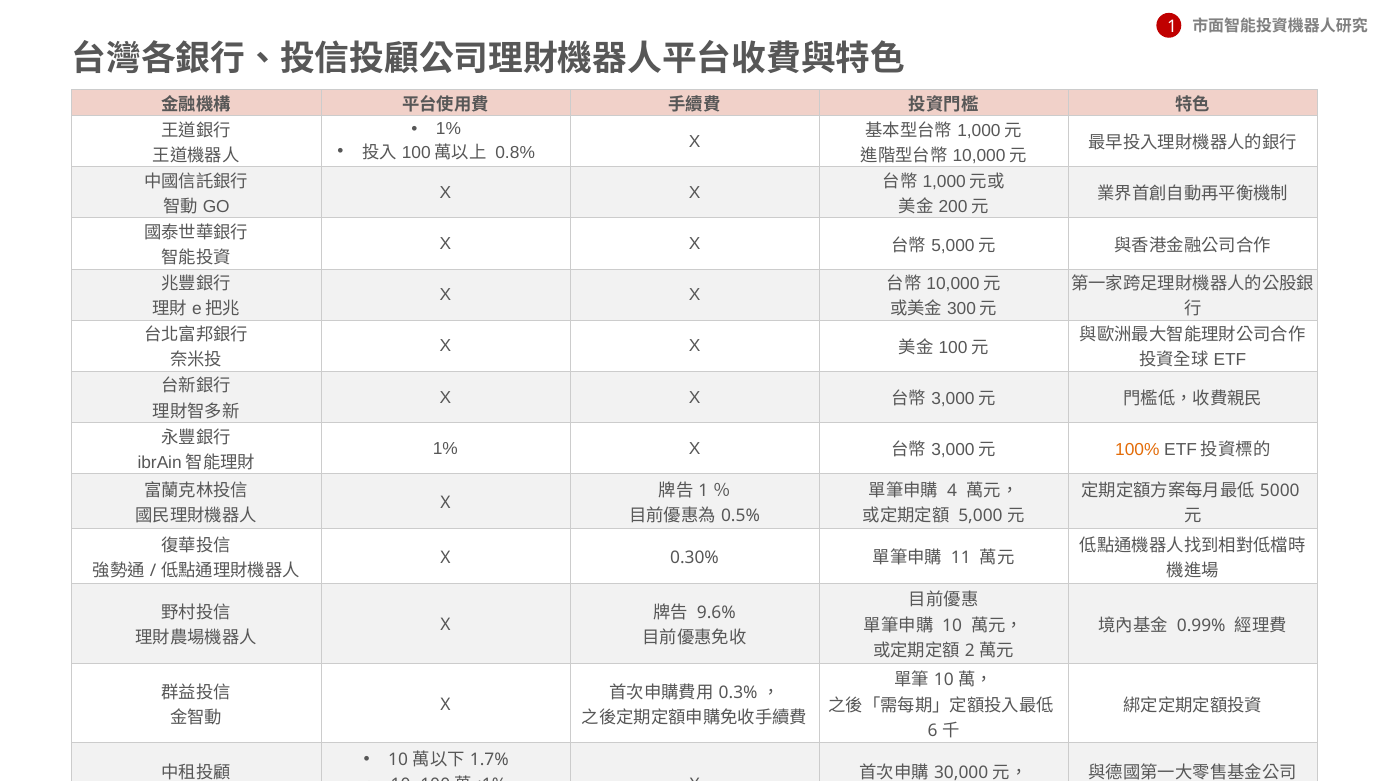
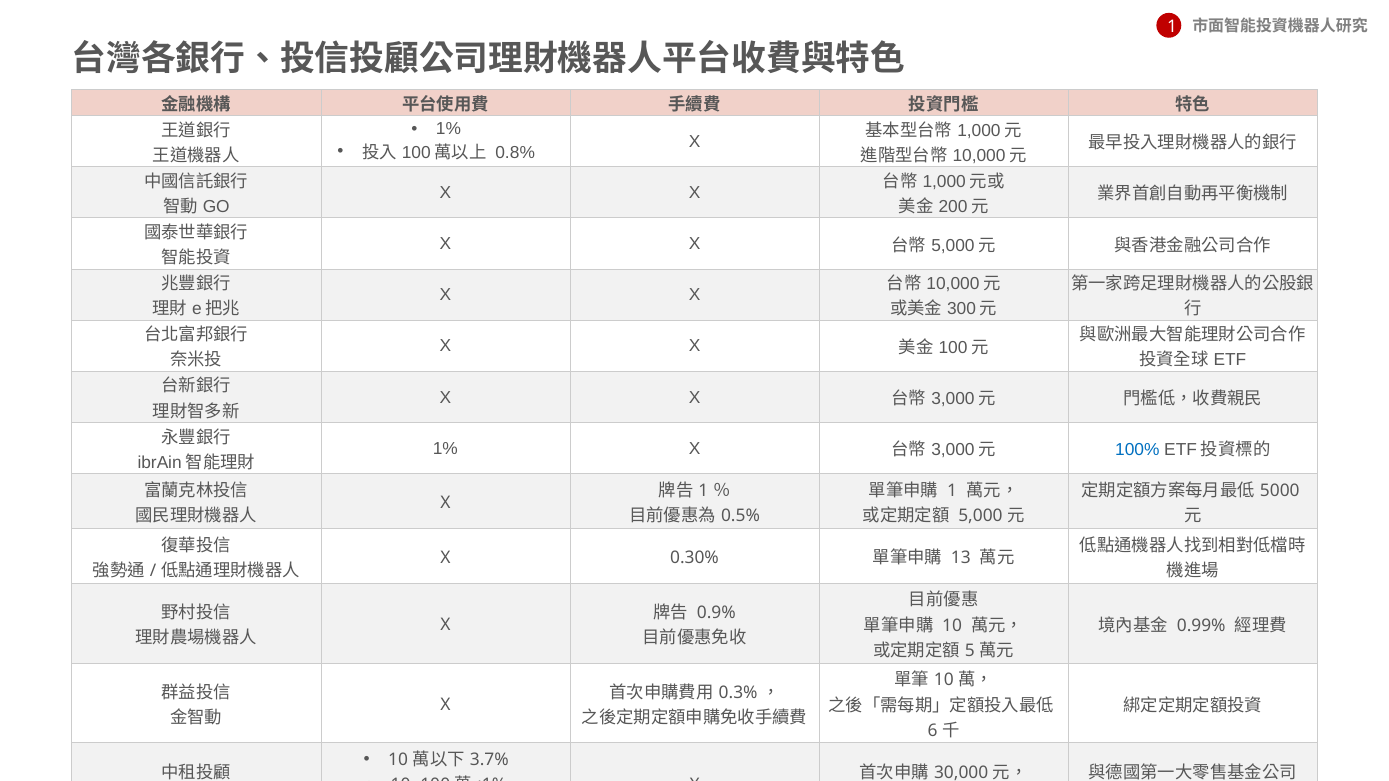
100% colour: orange -> blue (1137, 450)
4: 4 -> 1 (952, 491)
11: 11 -> 13 (961, 558)
9.6%: 9.6% -> 0.9% (716, 613)
2: 2 -> 5 (970, 651)
1.7%: 1.7% -> 3.7% (489, 760)
